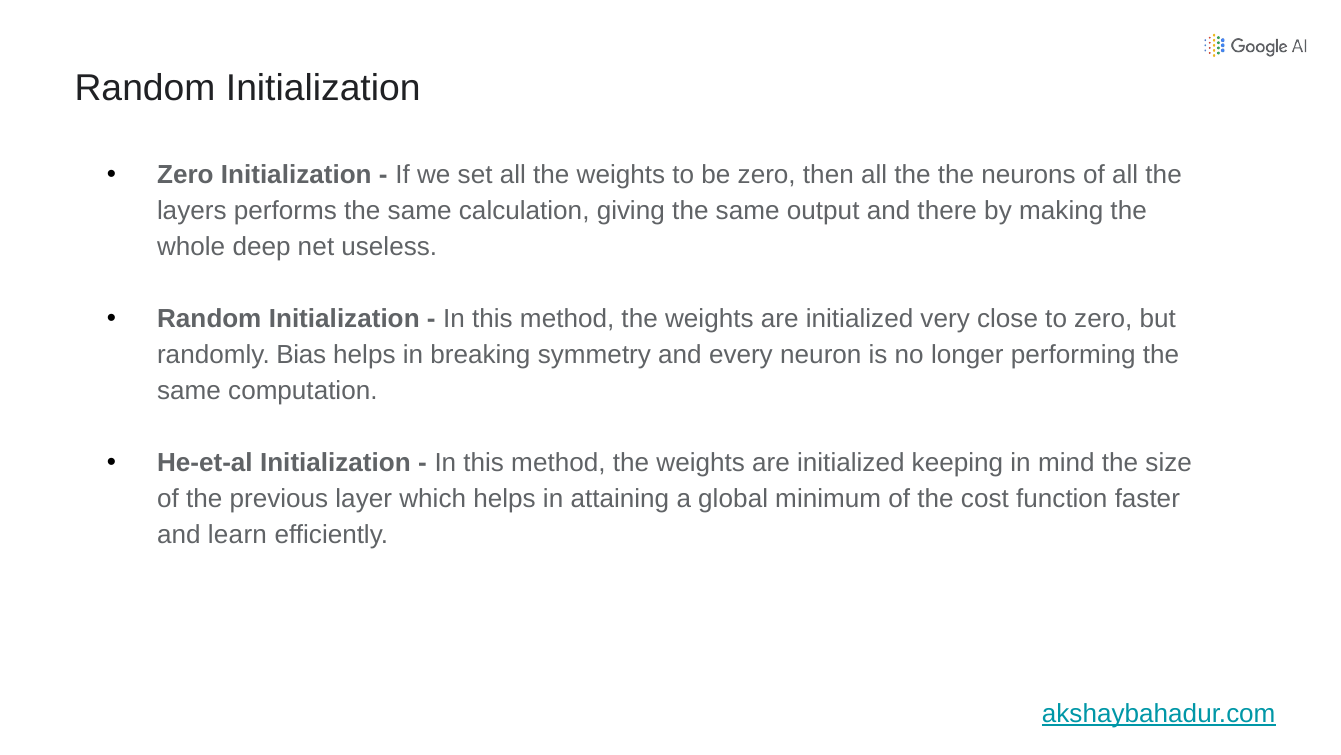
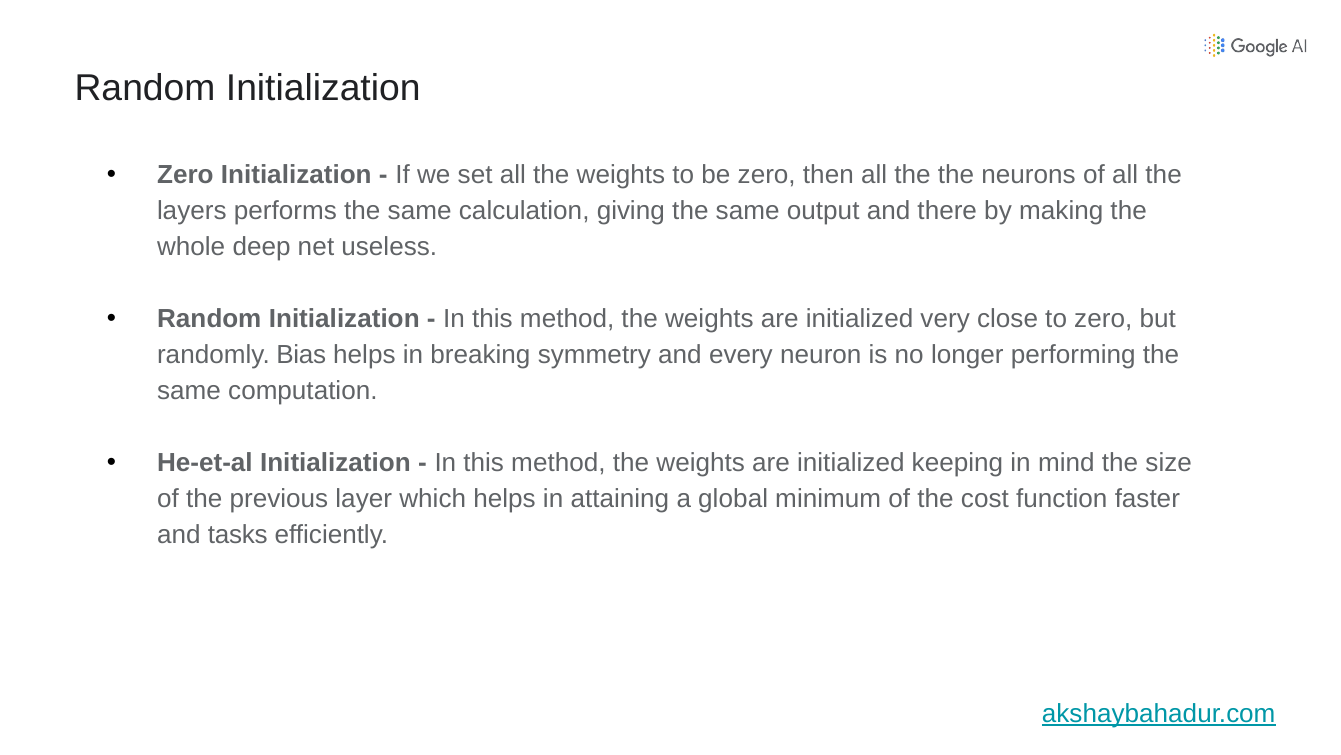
learn: learn -> tasks (238, 535)
